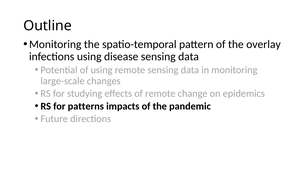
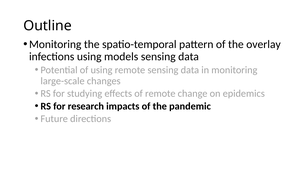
disease: disease -> models (121, 57)
patterns: patterns -> research (86, 106)
